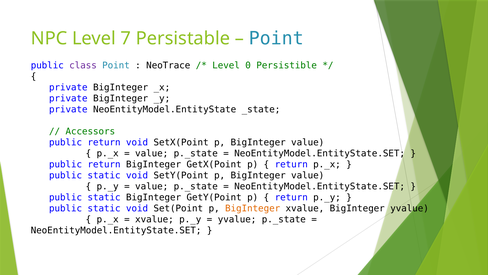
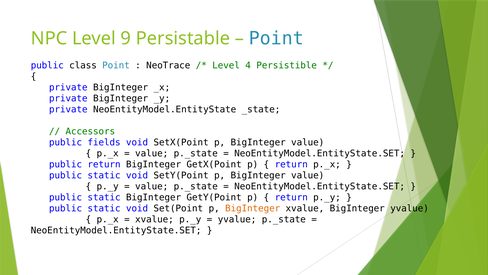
7: 7 -> 9 (126, 38)
class colour: purple -> black (83, 65)
0: 0 -> 4 (248, 65)
return: return -> fields (104, 142)
